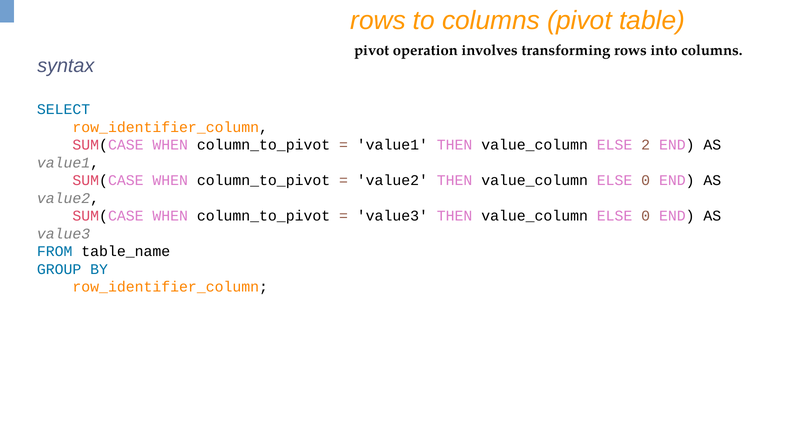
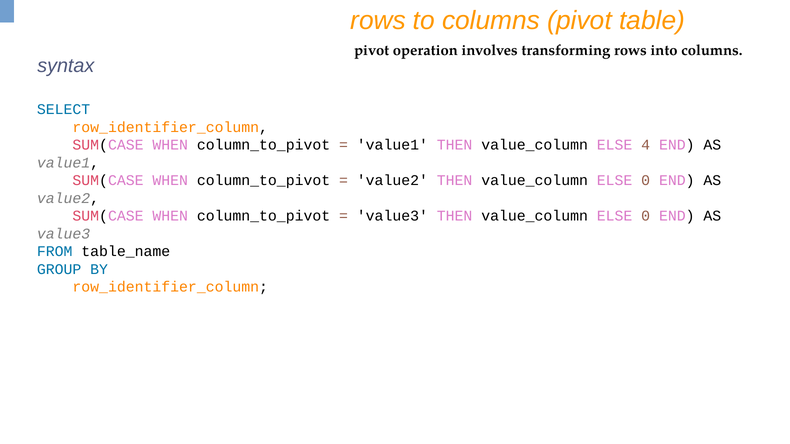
2: 2 -> 4 (646, 145)
